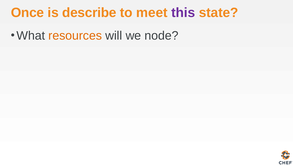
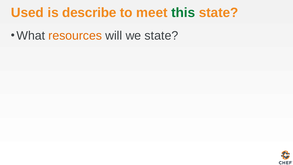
Once: Once -> Used (27, 13)
this colour: purple -> green (183, 13)
we node: node -> state (161, 36)
